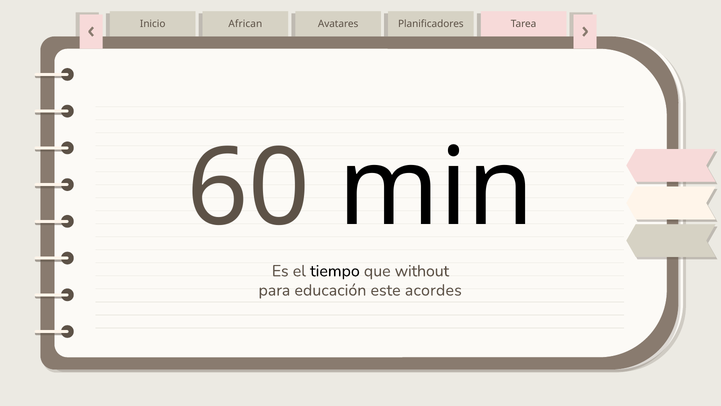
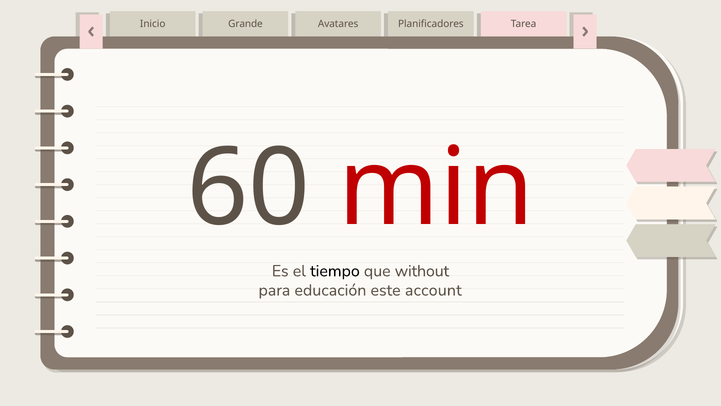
African: African -> Grande (245, 24)
min colour: black -> red (436, 188)
acordes: acordes -> account (433, 290)
